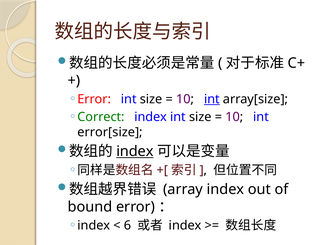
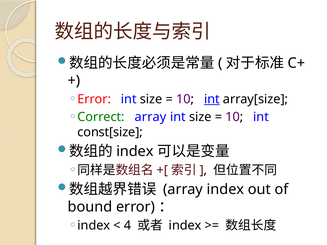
Correct index: index -> array (151, 117)
error[size: error[size -> const[size (110, 132)
index underline: present -> none (135, 152)
6: 6 -> 4 (127, 226)
